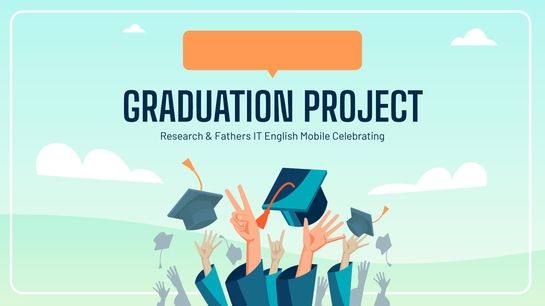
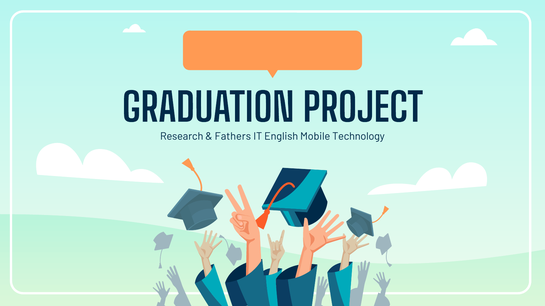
Celebrating: Celebrating -> Technology (358, 137)
